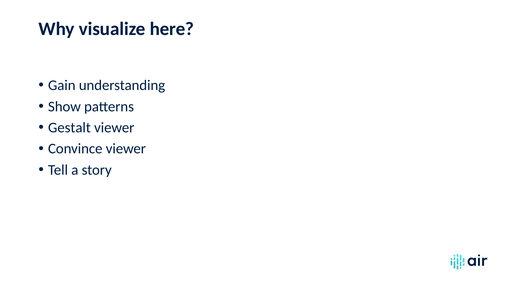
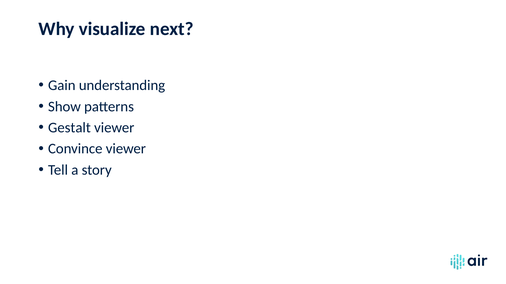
here: here -> next (172, 29)
